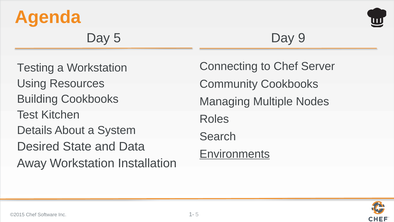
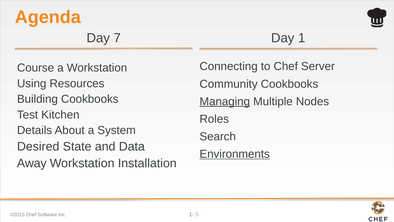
Day 5: 5 -> 7 (117, 38)
9: 9 -> 1 (302, 38)
Testing: Testing -> Course (36, 68)
Managing underline: none -> present (225, 101)
